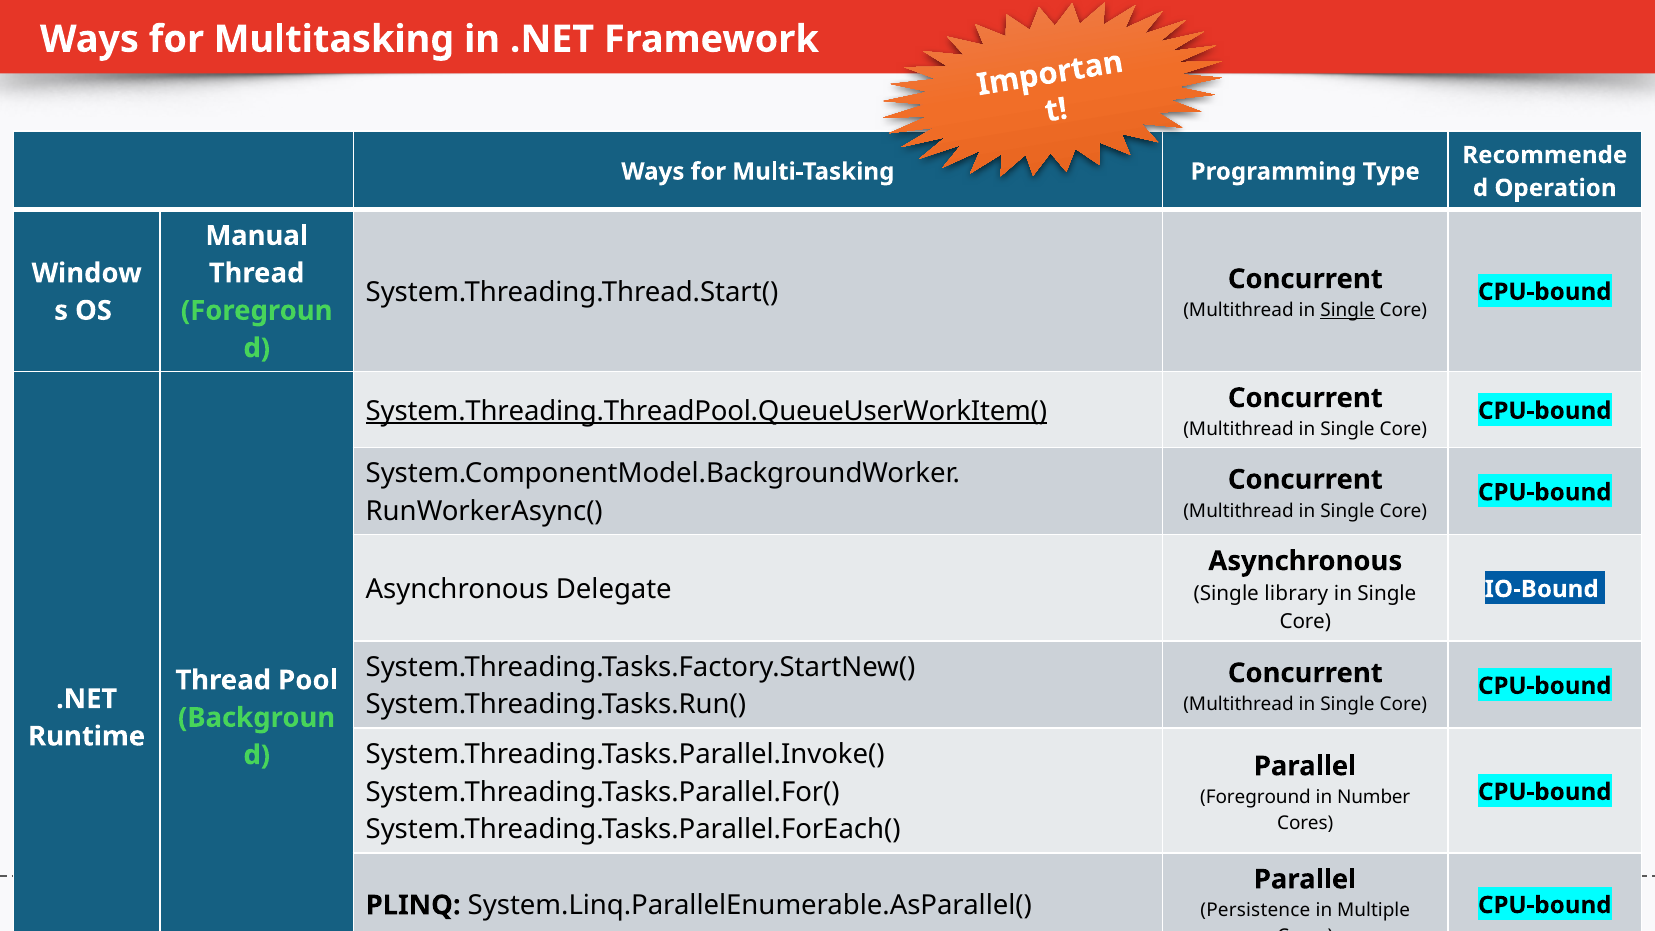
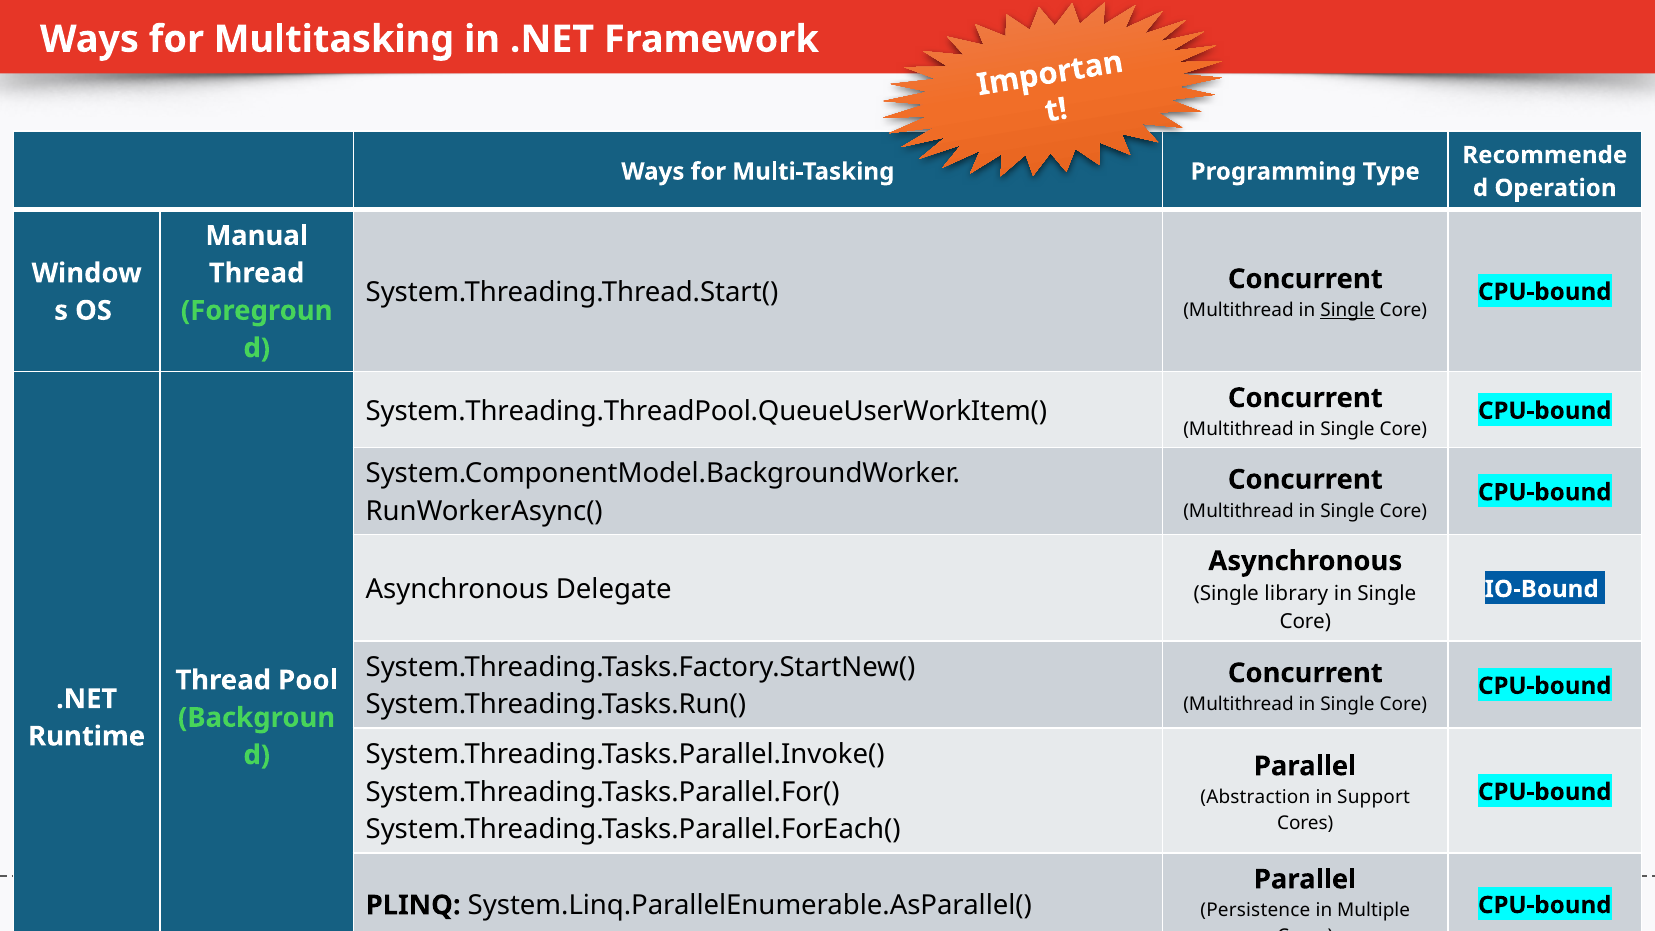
System.Threading.ThreadPool.QueueUserWorkItem( underline: present -> none (706, 411)
Foreground: Foreground -> Abstraction (1255, 797)
Number: Number -> Support (1374, 797)
